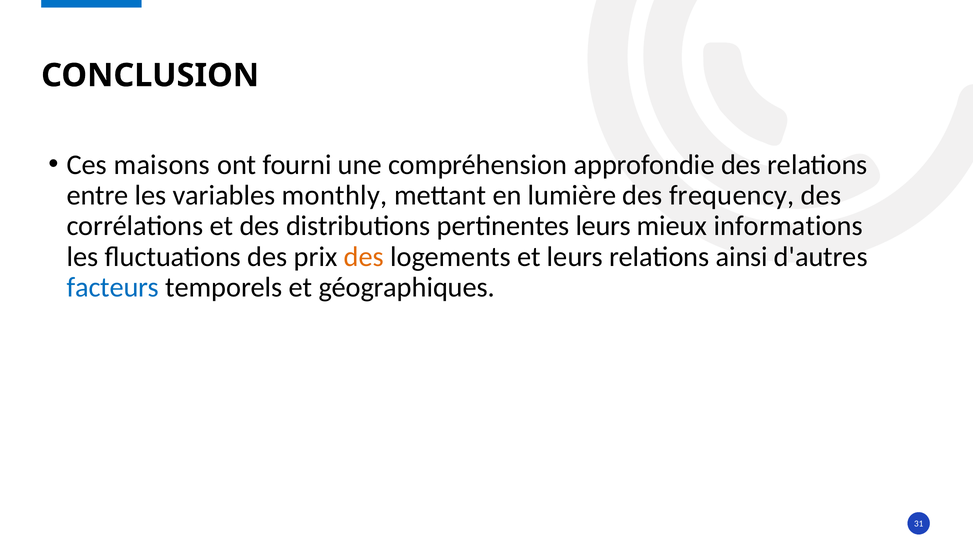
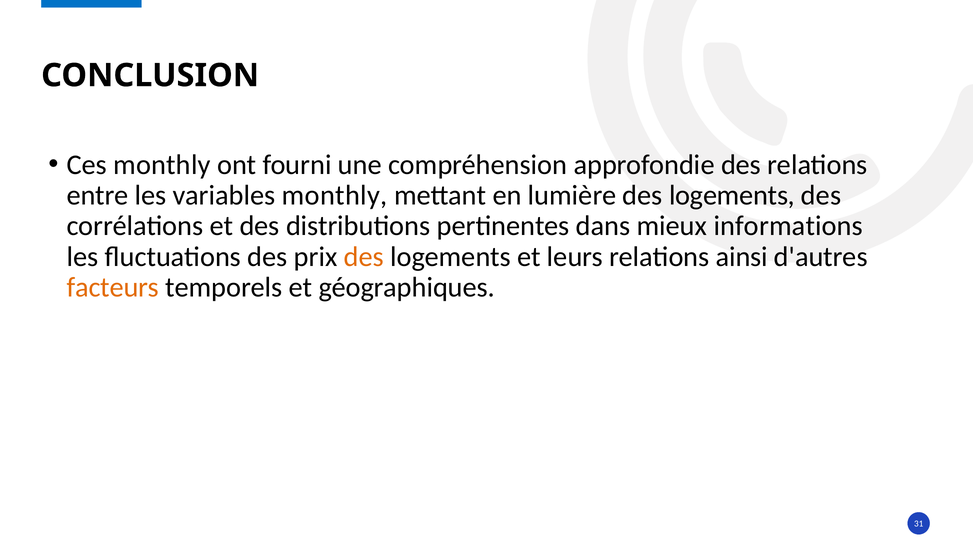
Ces maisons: maisons -> monthly (162, 165)
lumière des frequency: frequency -> logements (732, 195)
pertinentes leurs: leurs -> dans (603, 226)
facteurs colour: blue -> orange (113, 287)
